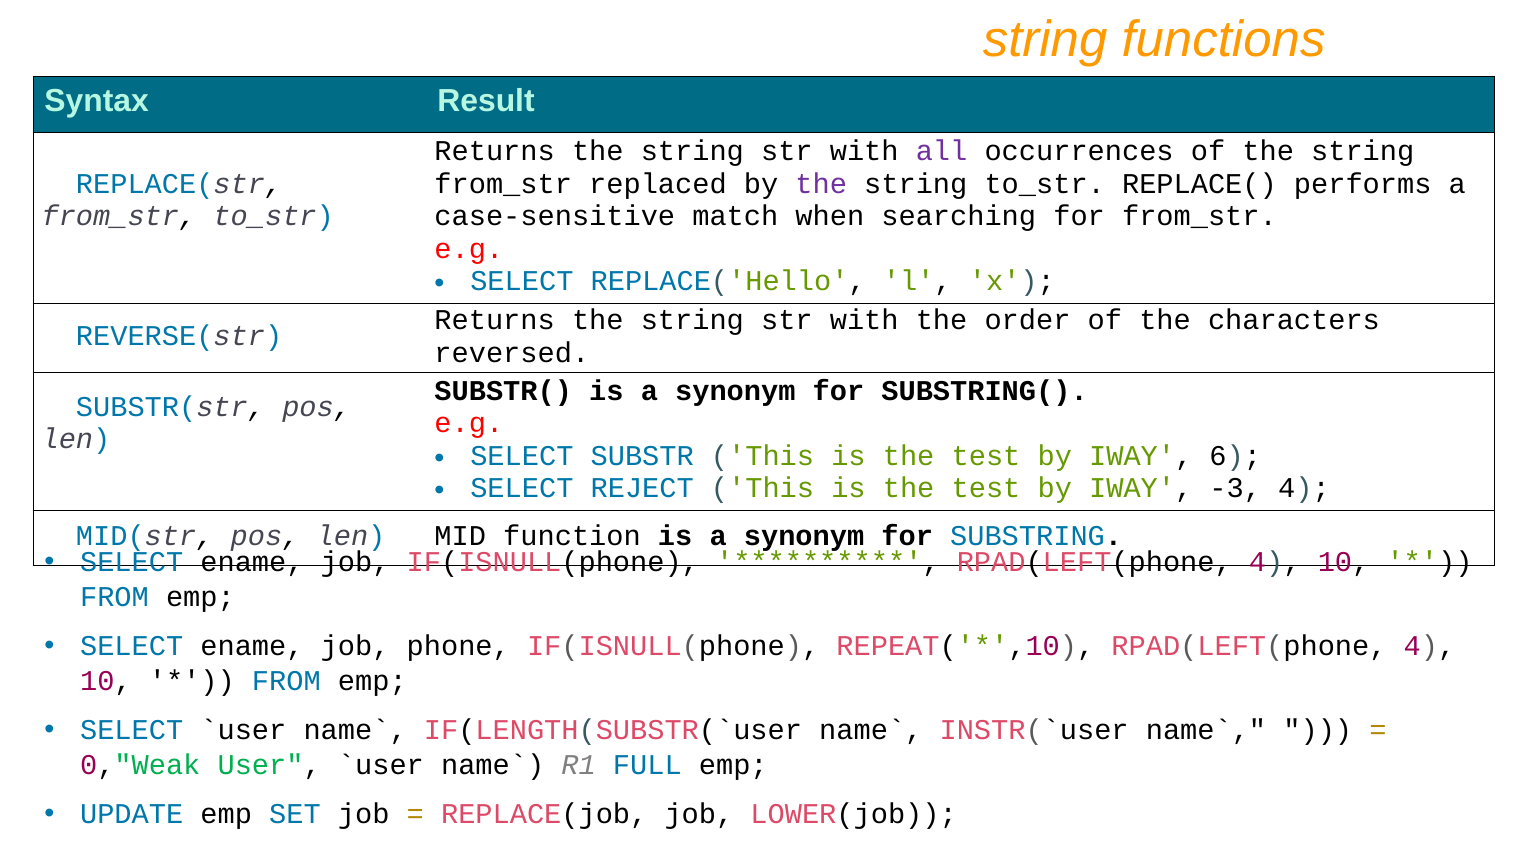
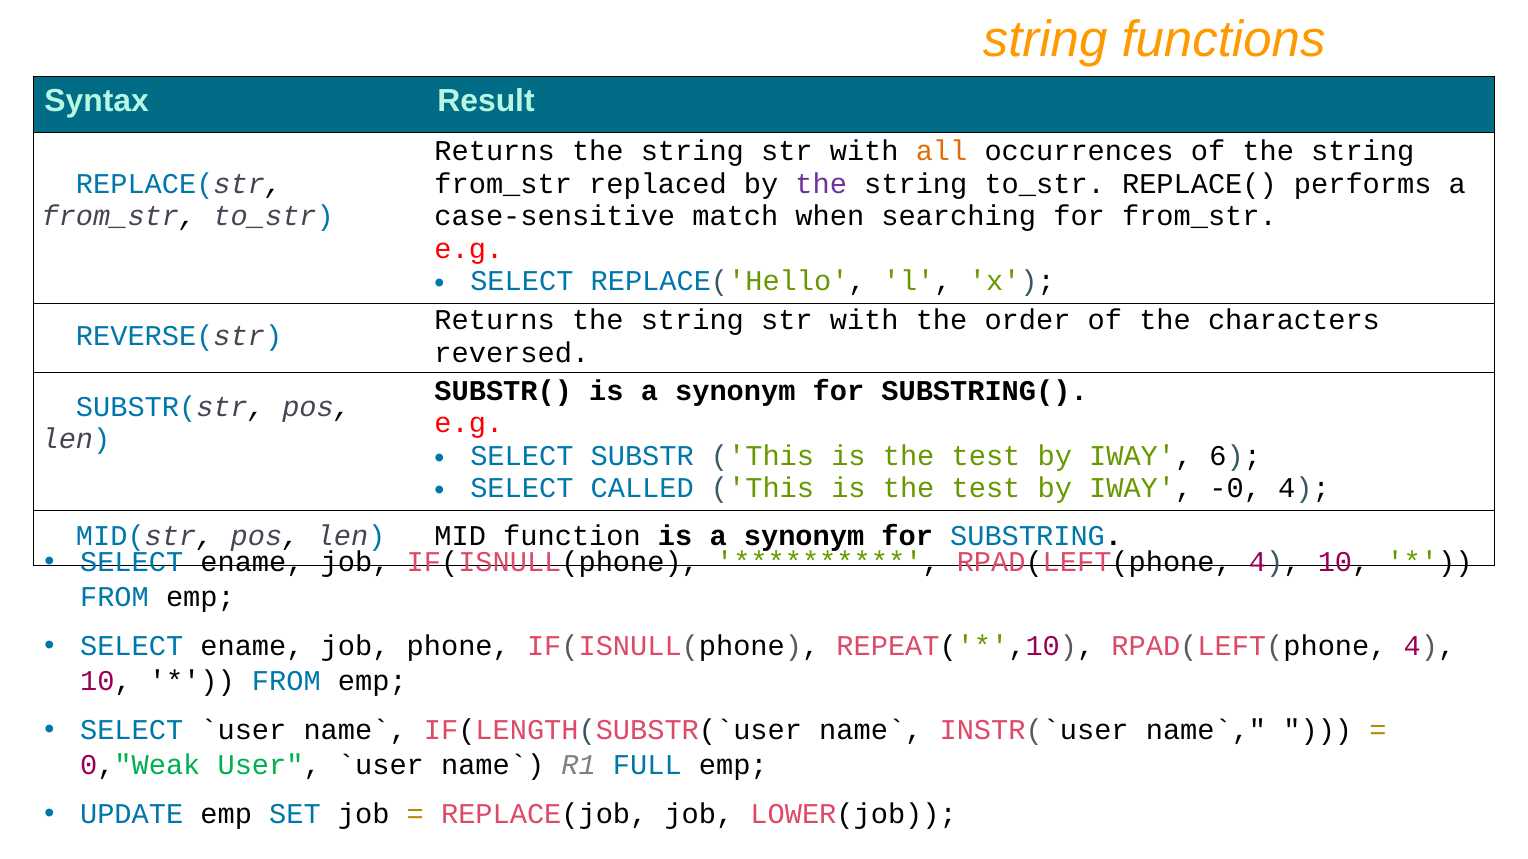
all colour: purple -> orange (942, 151)
REJECT: REJECT -> CALLED (642, 489)
-3: -3 -> -0 (1235, 489)
